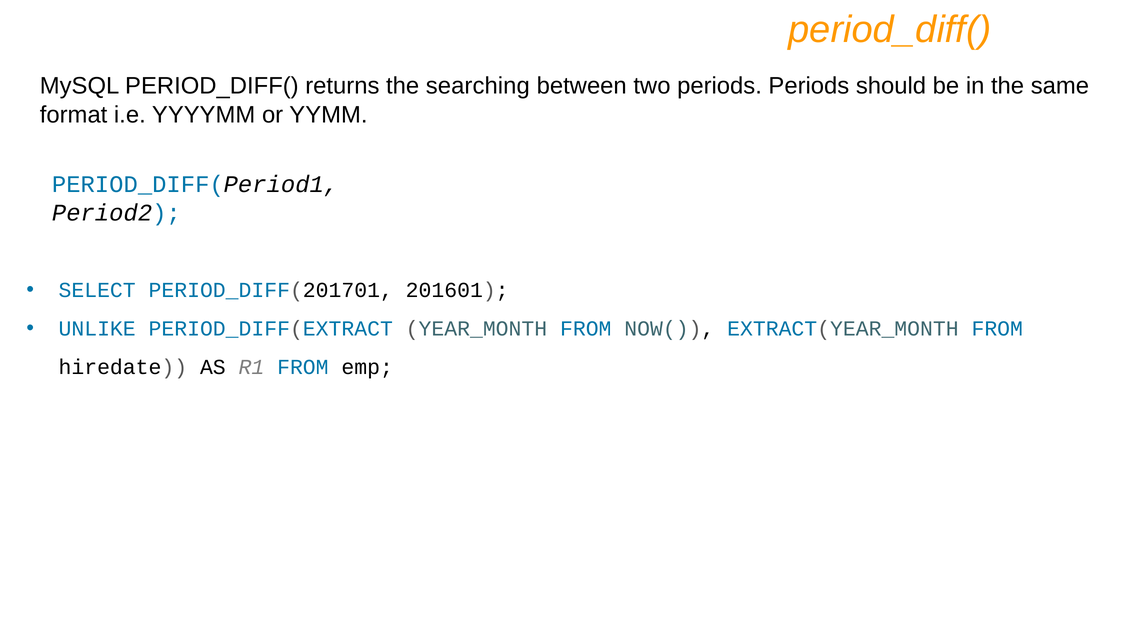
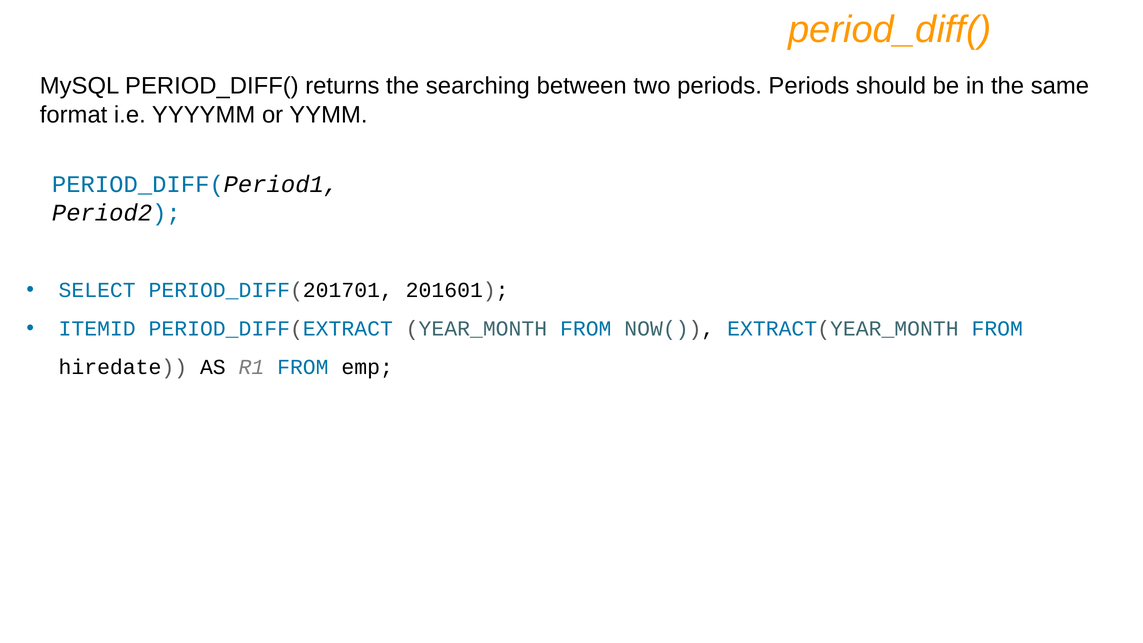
UNLIKE: UNLIKE -> ITEMID (97, 329)
